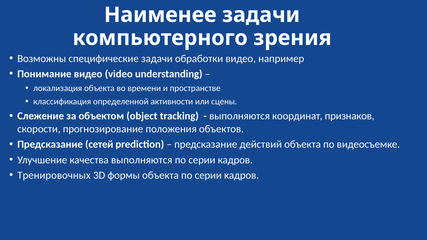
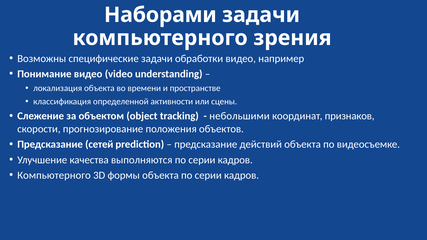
Наименее: Наименее -> Наборами (160, 15)
выполняются: выполняются -> небольшими (240, 116)
Тренировочных: Тренировочных -> Компьютерного (54, 175)
